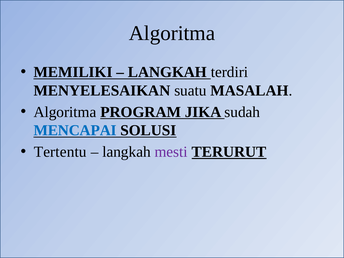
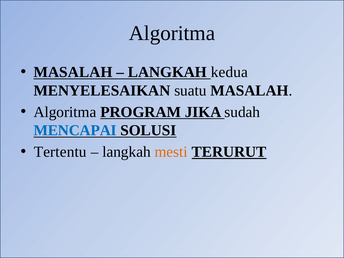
MEMILIKI: MEMILIKI -> MASALAH (73, 72)
terdiri: terdiri -> kedua (229, 72)
mesti colour: purple -> orange (171, 152)
